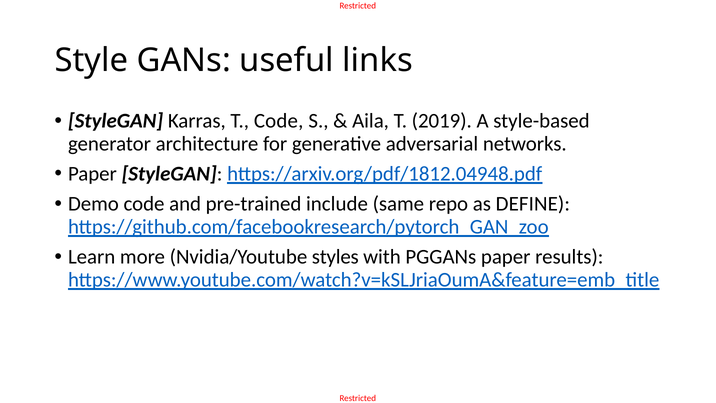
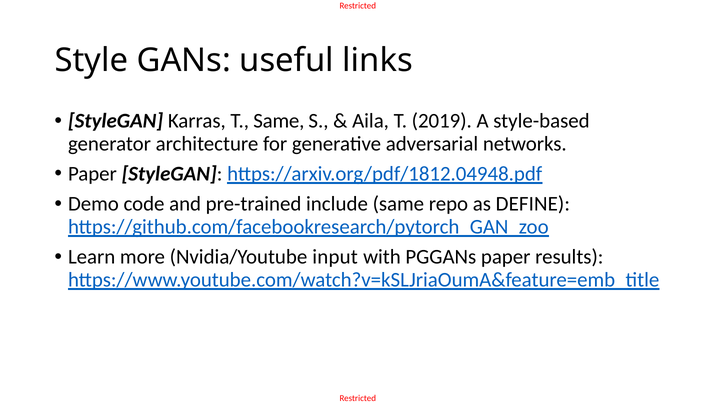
T Code: Code -> Same (279, 121)
styles: styles -> input (335, 257)
